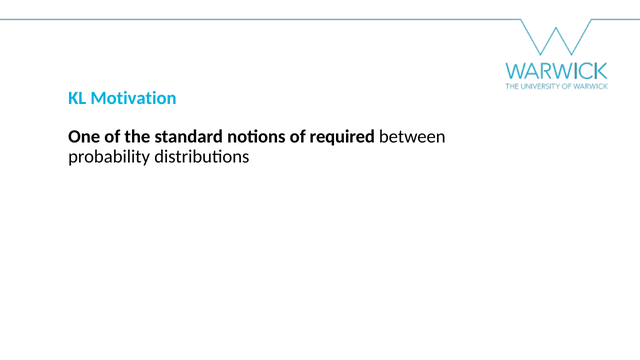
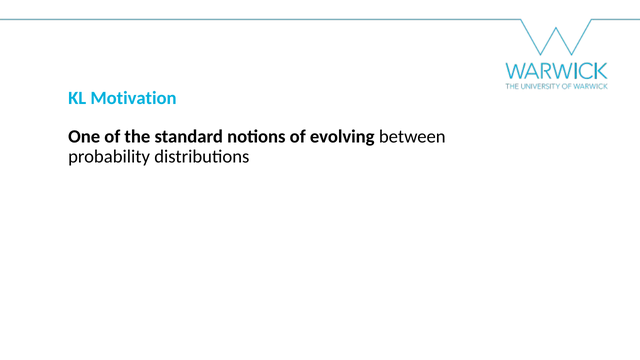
required: required -> evolving (342, 137)
